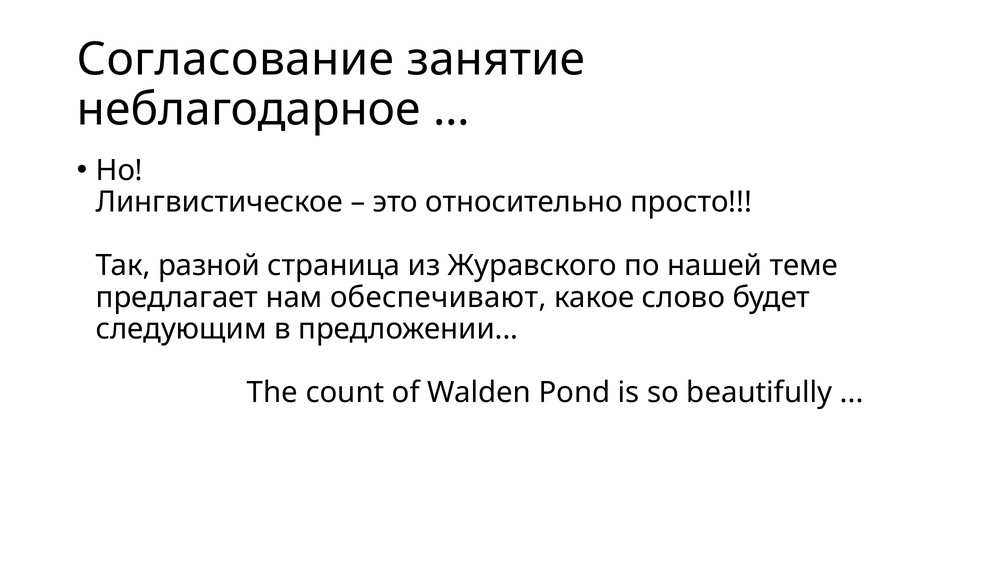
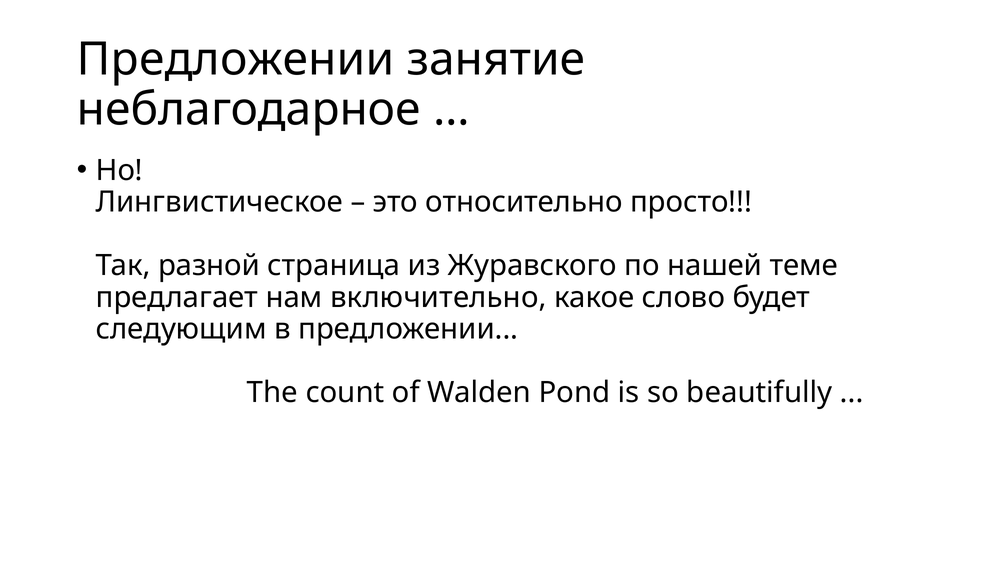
Согласование: Согласование -> Предложении (236, 60)
обеспечивают: обеспечивают -> включительно (438, 297)
